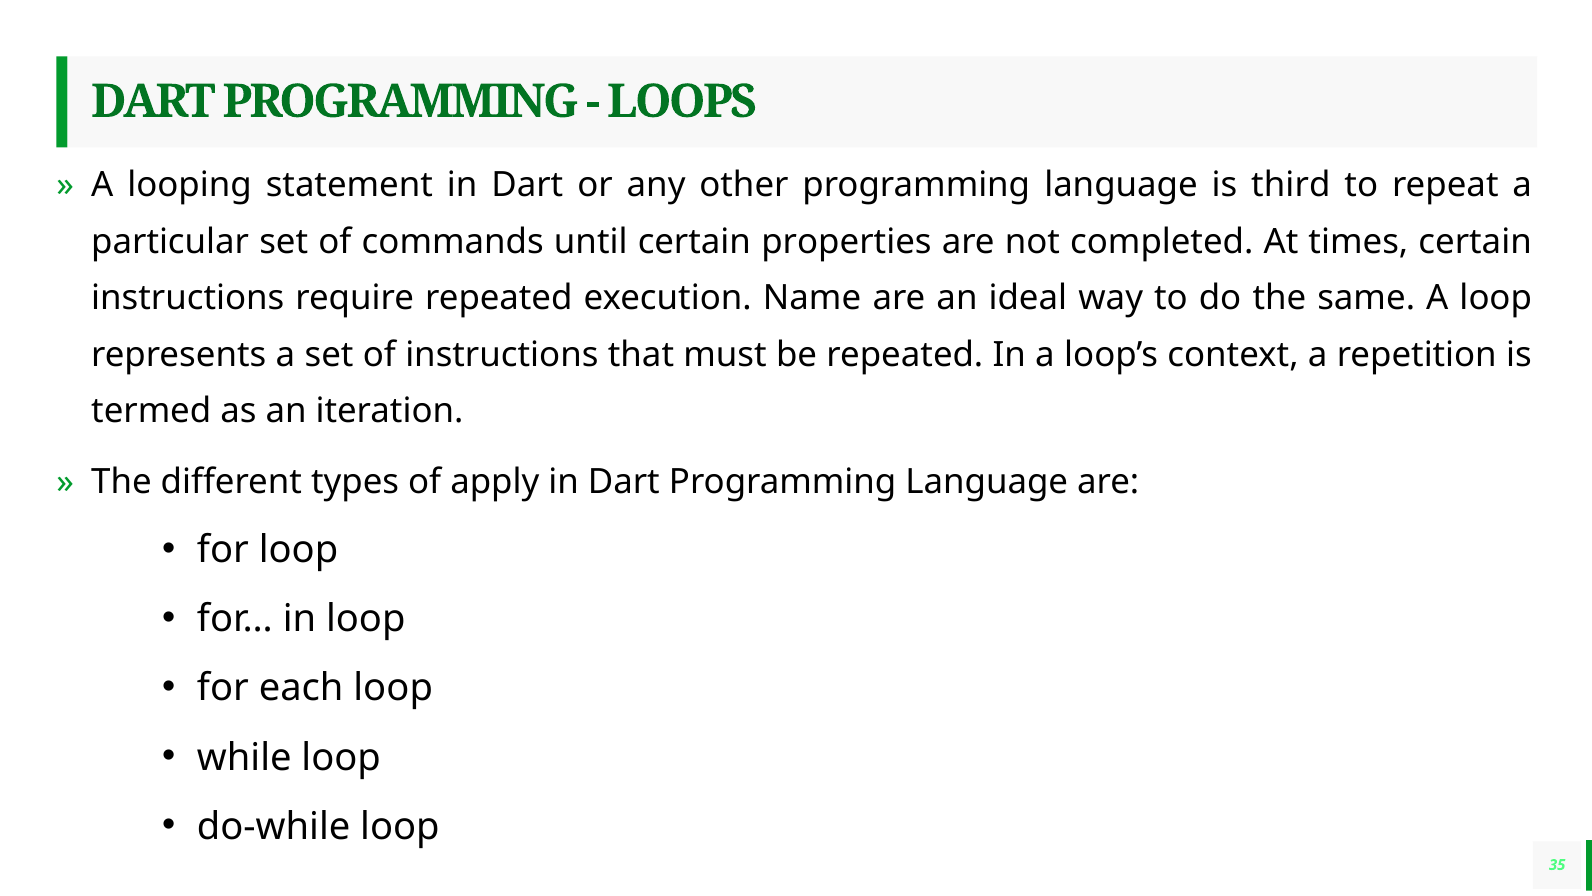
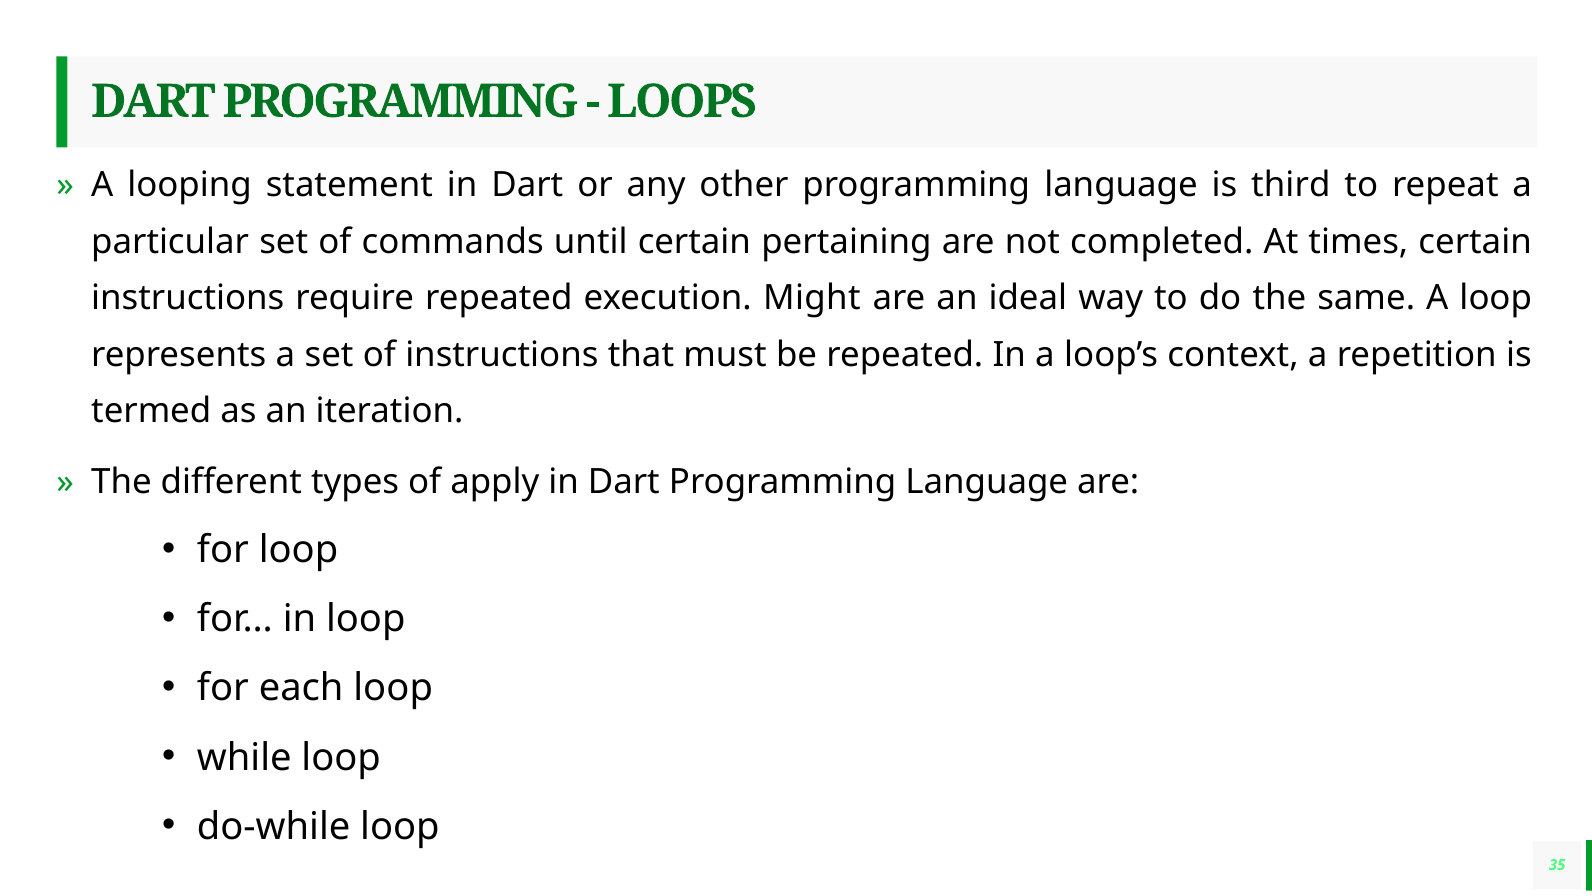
properties: properties -> pertaining (846, 242)
Name: Name -> Might (812, 298)
